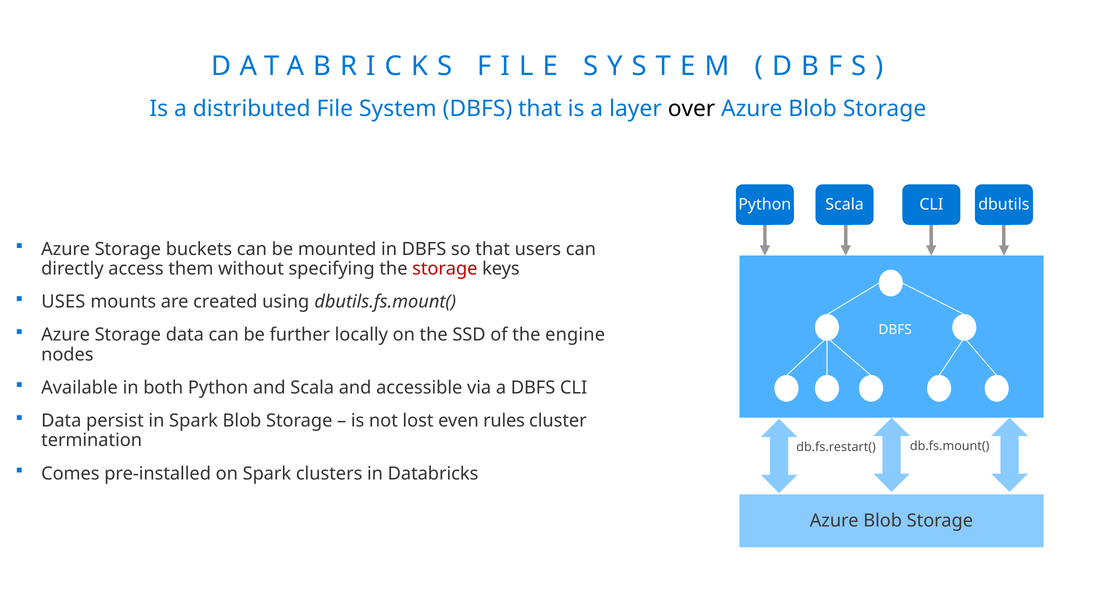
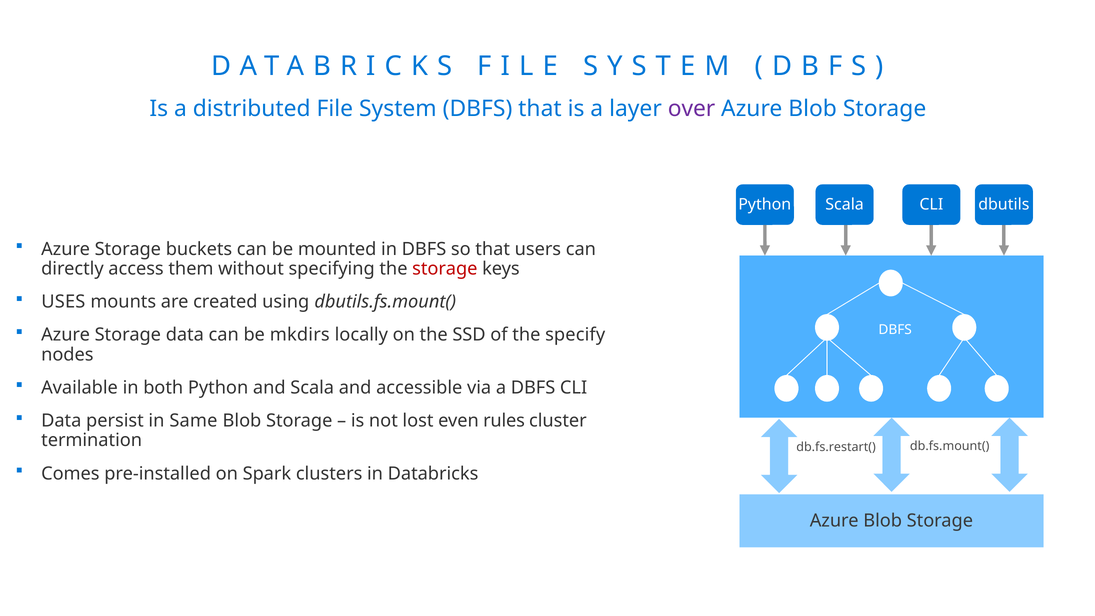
over colour: black -> purple (692, 109)
further: further -> mkdirs (300, 335)
engine: engine -> specify (575, 335)
in Spark: Spark -> Same (193, 421)
